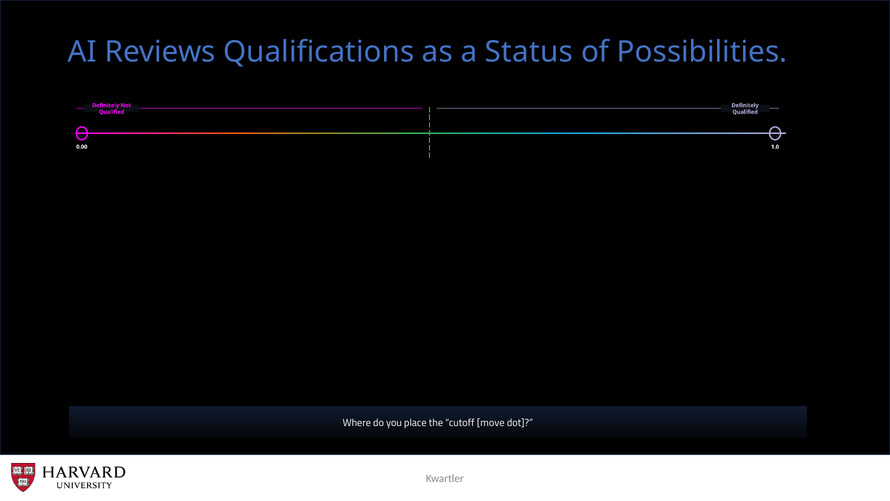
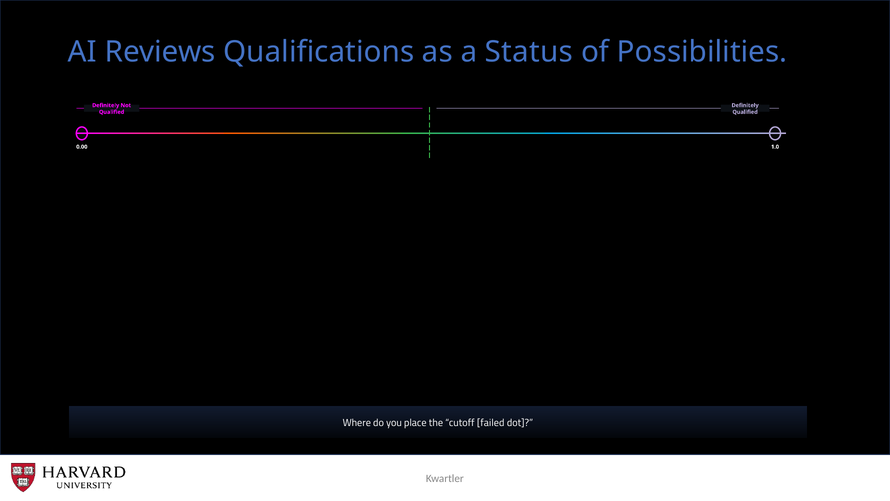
move: move -> failed (491, 422)
